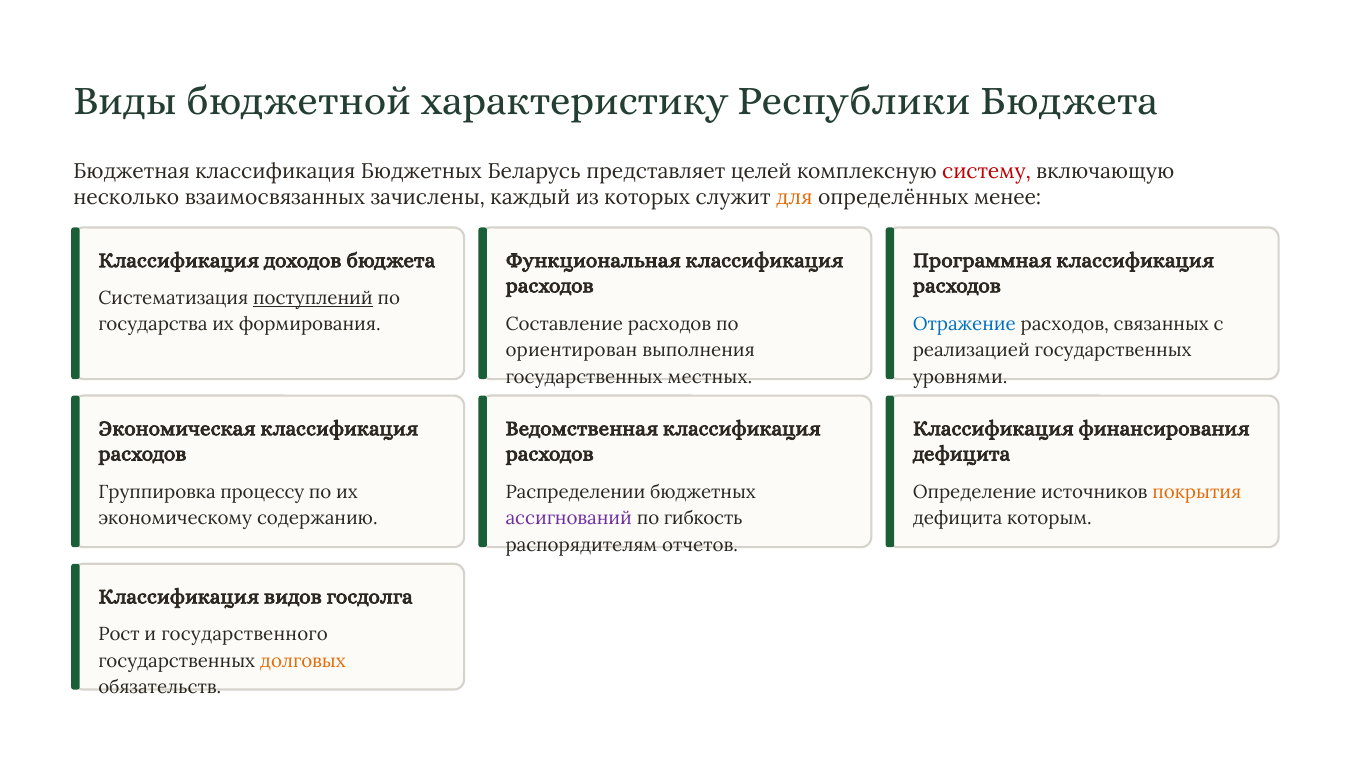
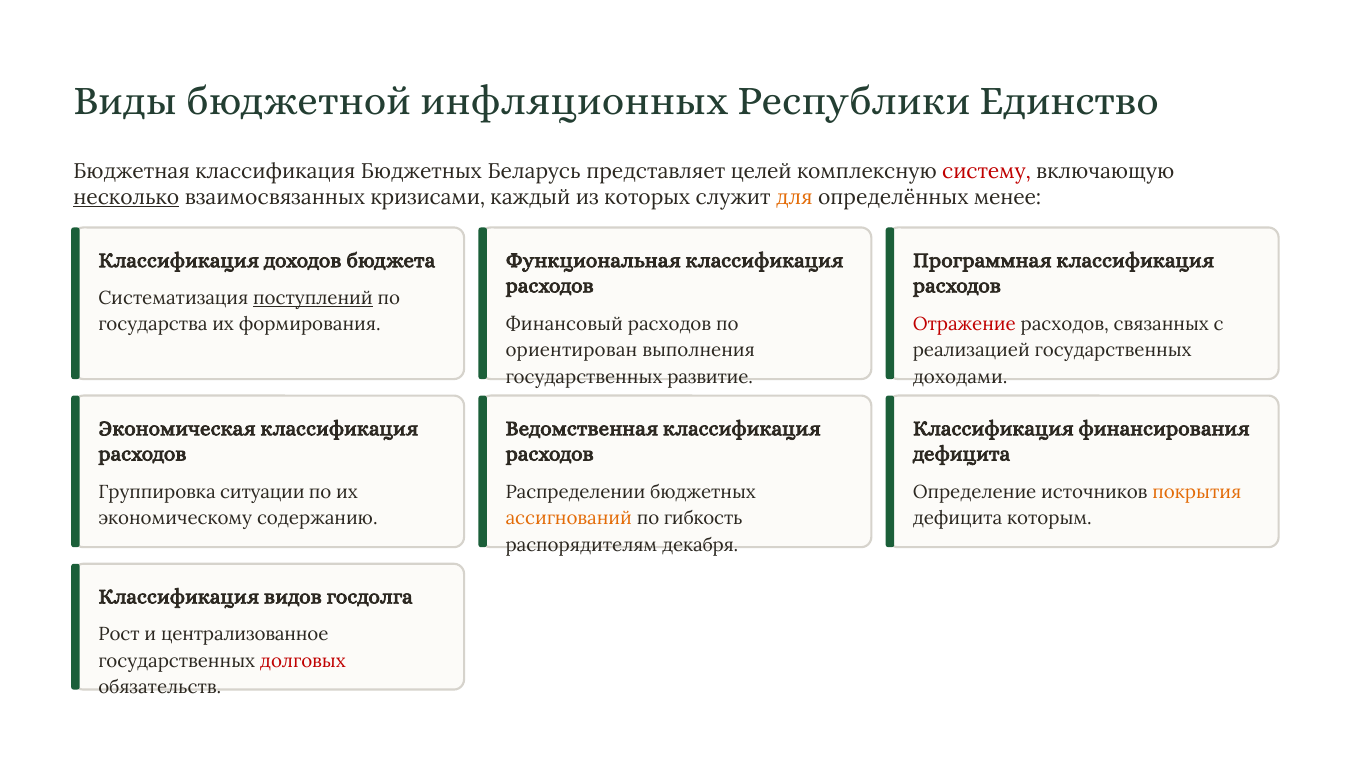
характеристику: характеристику -> инфляционных (574, 101)
Республики Бюджета: Бюджета -> Единство (1069, 101)
несколько underline: none -> present (126, 198)
зачислены: зачислены -> кризисами (428, 198)
Составление: Составление -> Финансовый (564, 324)
Отражение colour: blue -> red (964, 324)
местных: местных -> развитие (710, 377)
уровнями: уровнями -> доходами (960, 377)
процессу: процессу -> ситуации (262, 492)
ассигнований colour: purple -> orange (569, 518)
отчетов: отчетов -> декабря (700, 545)
государственного: государственного -> централизованное (245, 634)
долговых colour: orange -> red (303, 661)
